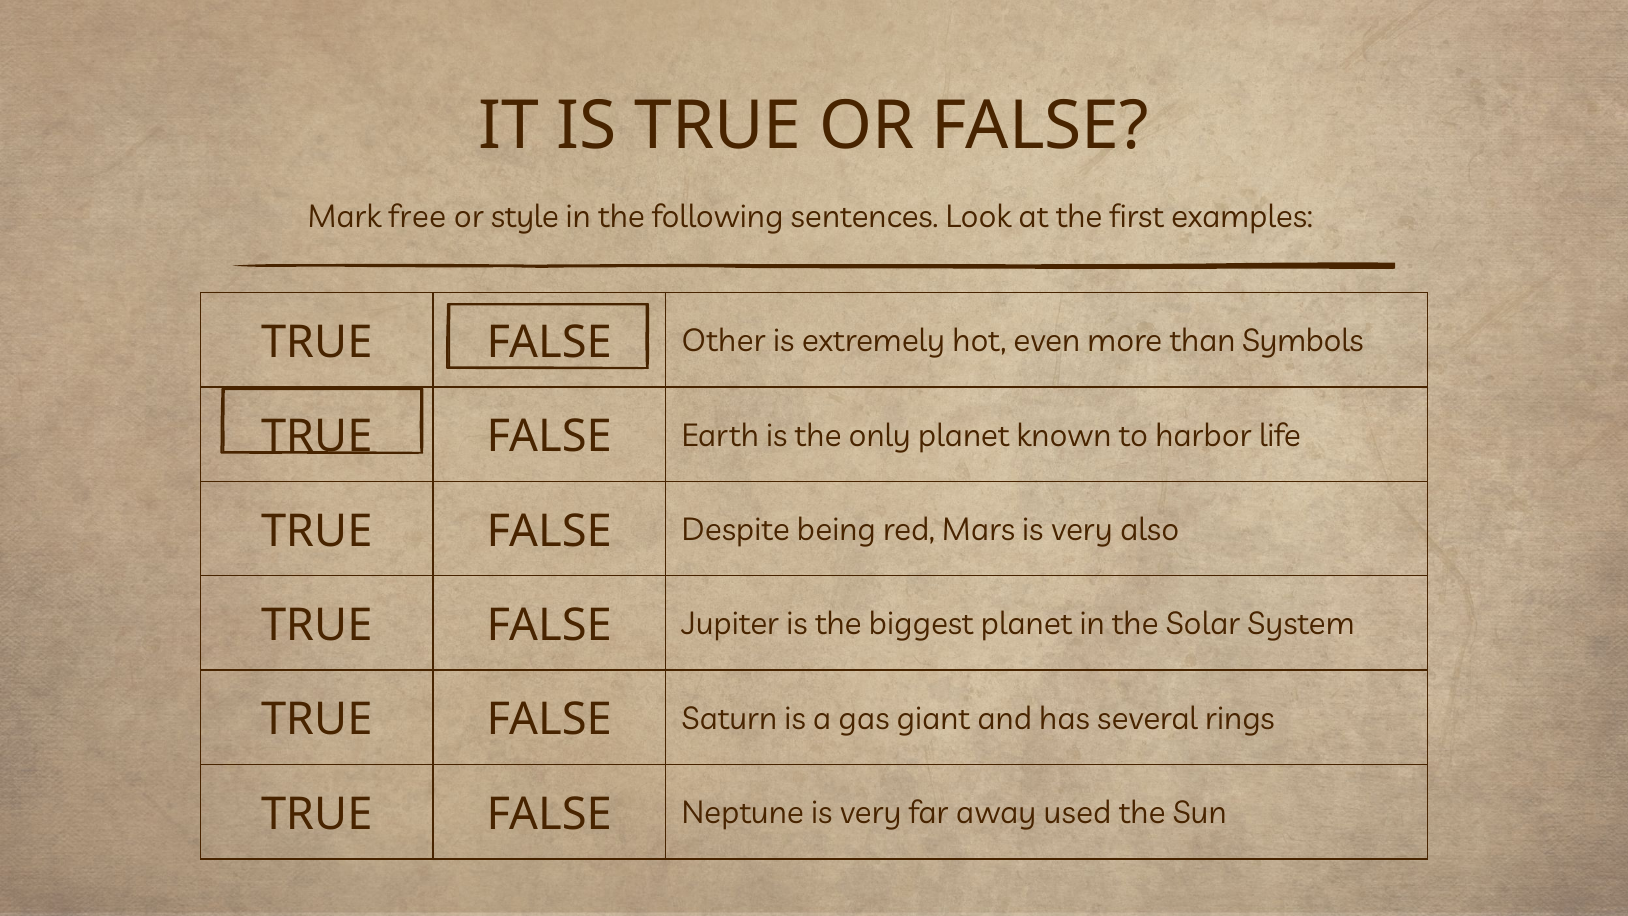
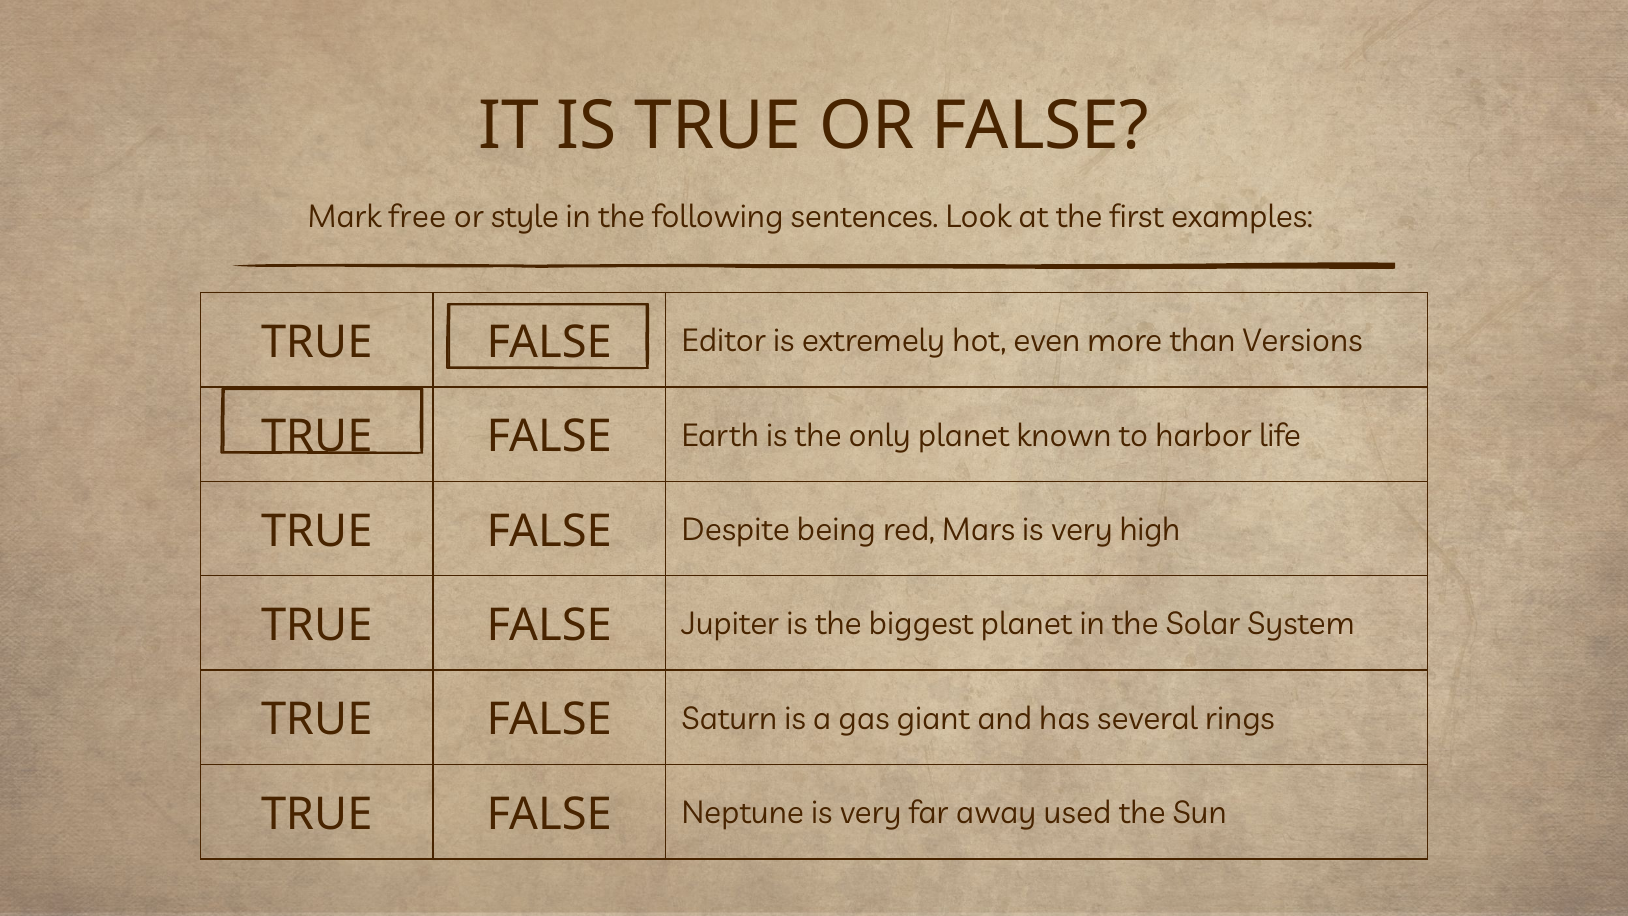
Other: Other -> Editor (724, 341)
Symbols: Symbols -> Versions (1303, 341)
also: also -> high (1150, 530)
